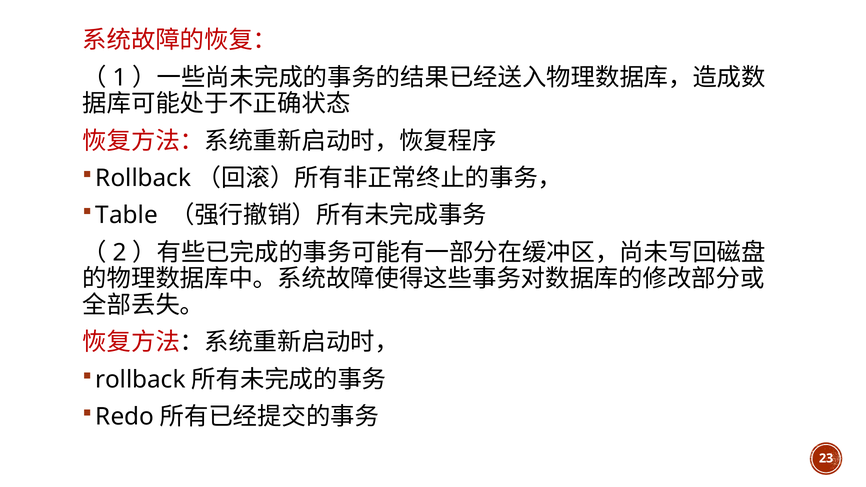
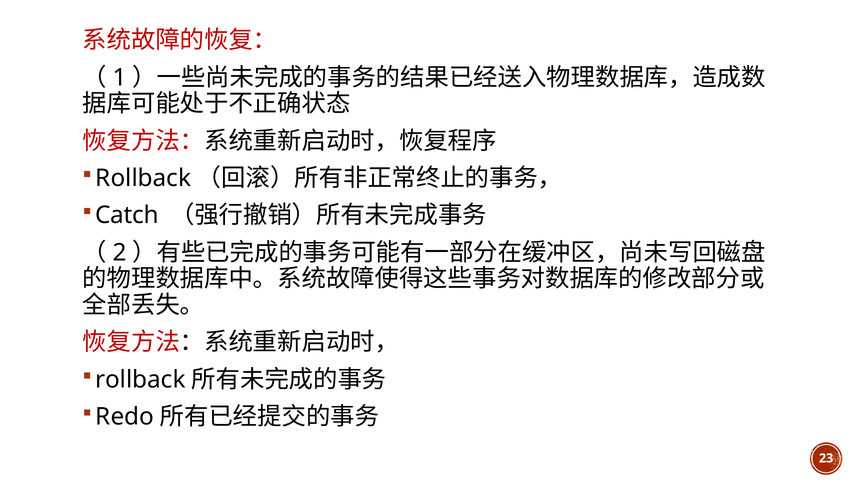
Table: Table -> Catch (127, 215)
